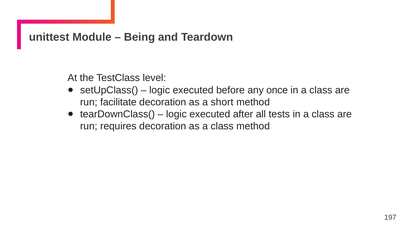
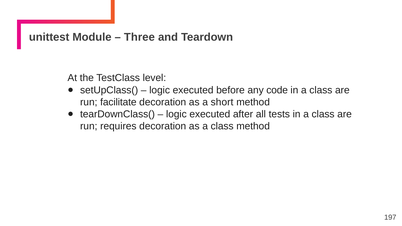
Being: Being -> Three (139, 37)
once: once -> code (277, 90)
